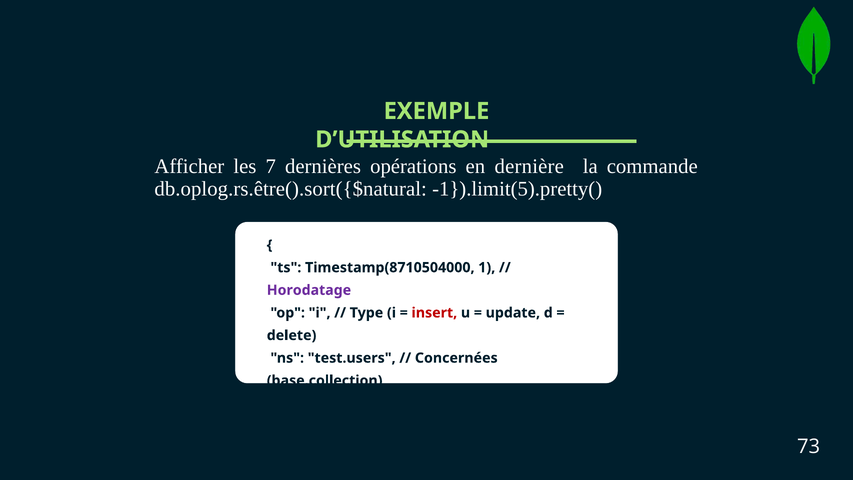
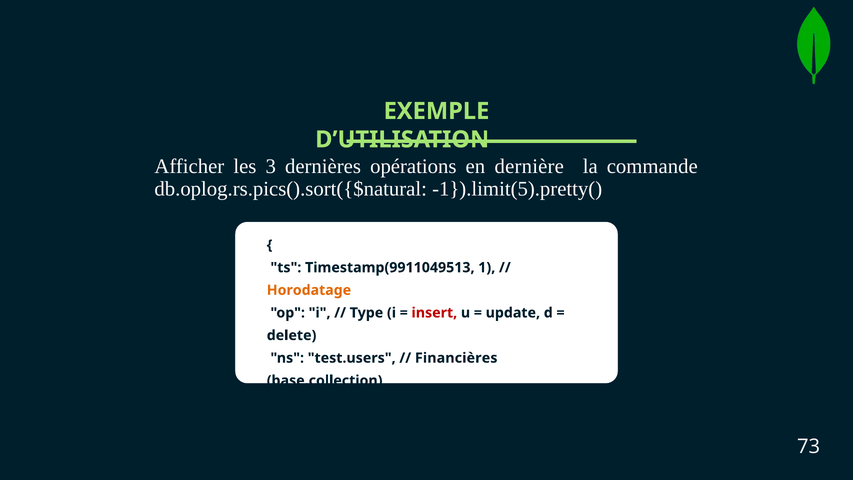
7: 7 -> 3 (271, 166)
db.oplog.rs.être().sort({$natural: db.oplog.rs.être().sort({$natural -> db.oplog.rs.pics().sort({$natural (291, 189)
Timestamp(8710504000: Timestamp(8710504000 -> Timestamp(9911049513 (390, 267)
Horodatage colour: purple -> orange (309, 290)
Concernées: Concernées -> Financières (456, 358)
